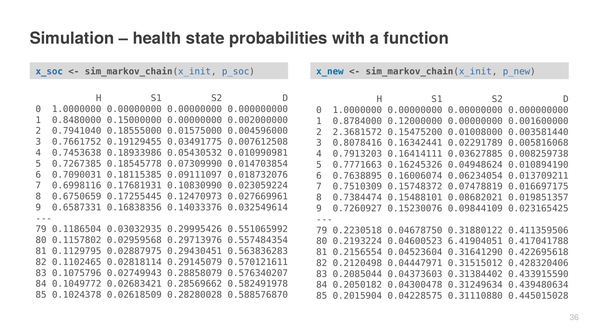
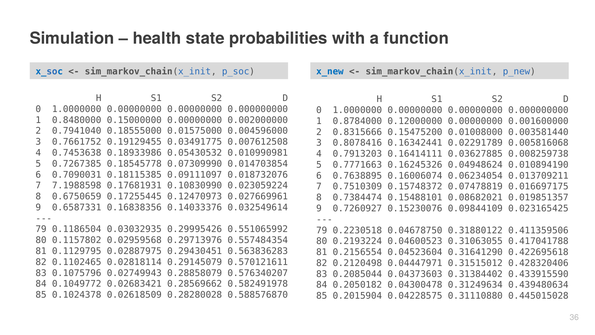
2.3681572: 2.3681572 -> 0.8315666 (357, 132)
0.6998116: 0.6998116 -> 7.1988598 (77, 185)
6.41904051: 6.41904051 -> 0.31063055 (475, 241)
